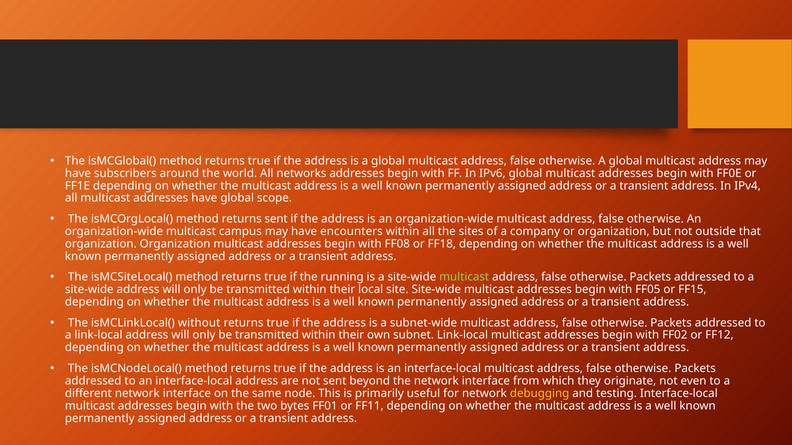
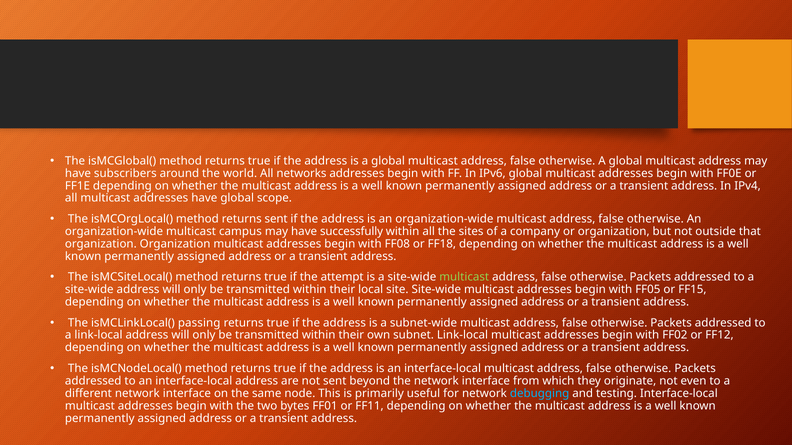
encounters: encounters -> successfully (352, 232)
running: running -> attempt (342, 277)
without: without -> passing (199, 323)
debugging colour: yellow -> light blue (540, 394)
